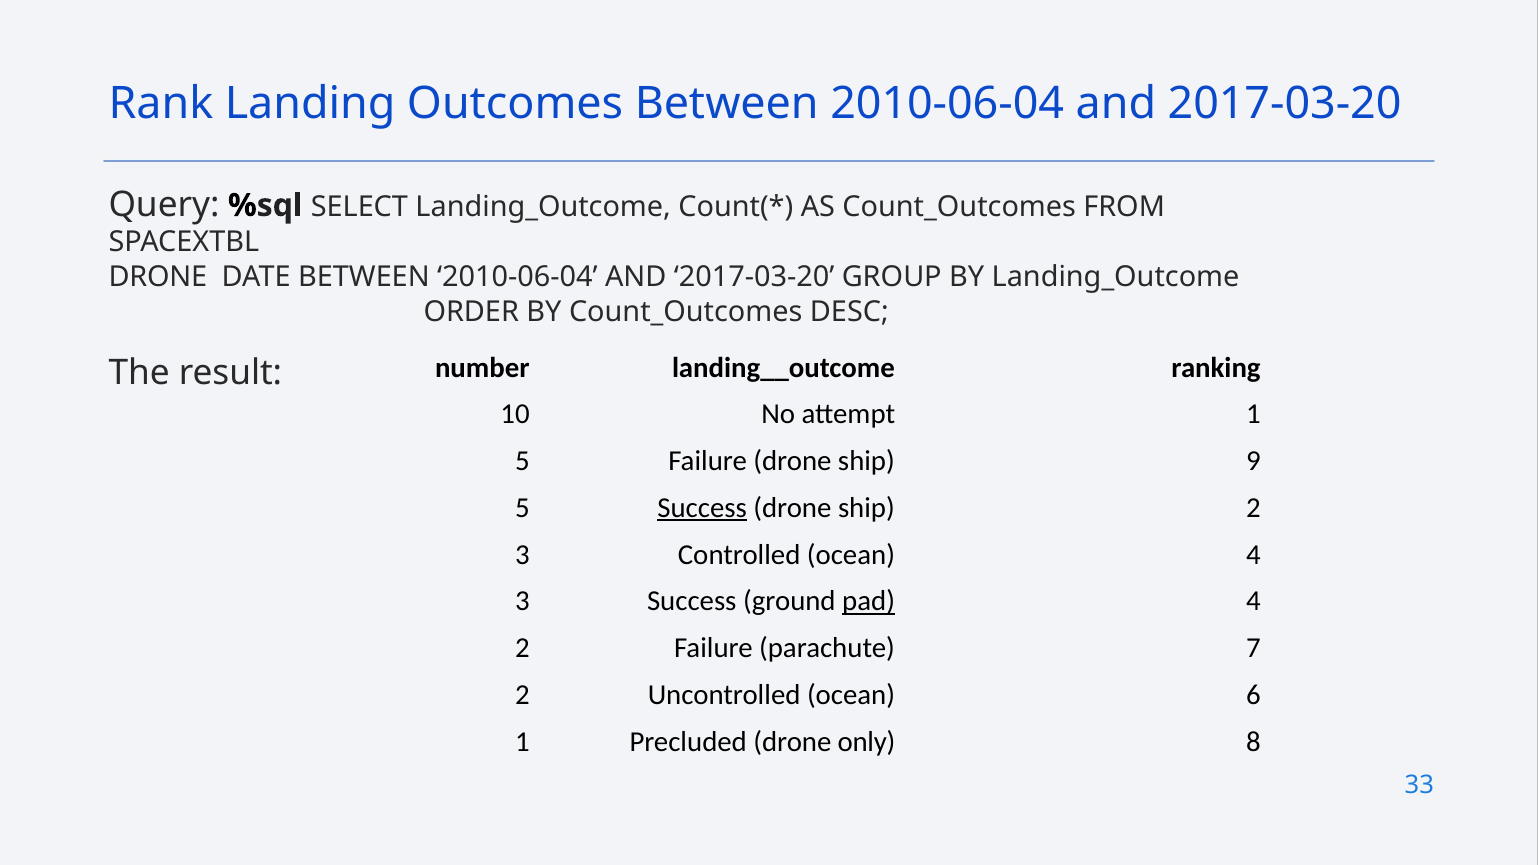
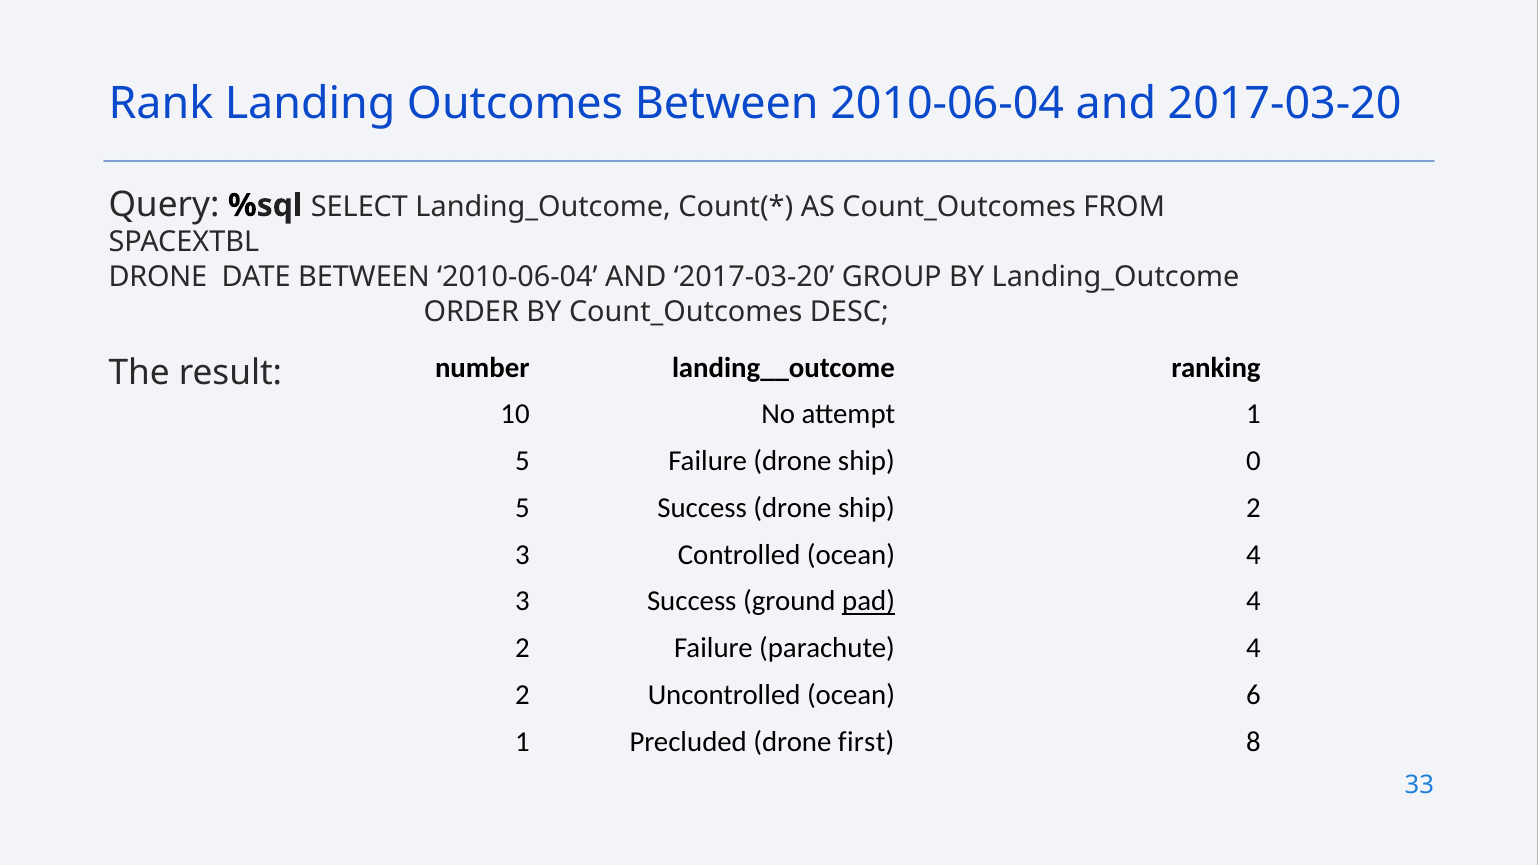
9: 9 -> 0 (1253, 461)
Success underline: present -> none (702, 508)
parachute 7: 7 -> 4 (1253, 648)
only: only -> first (866, 742)
